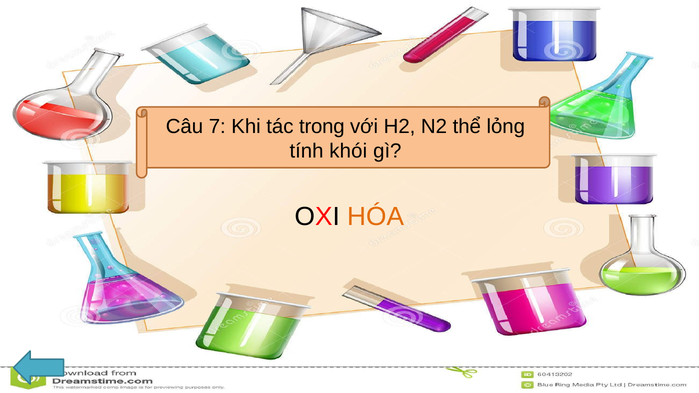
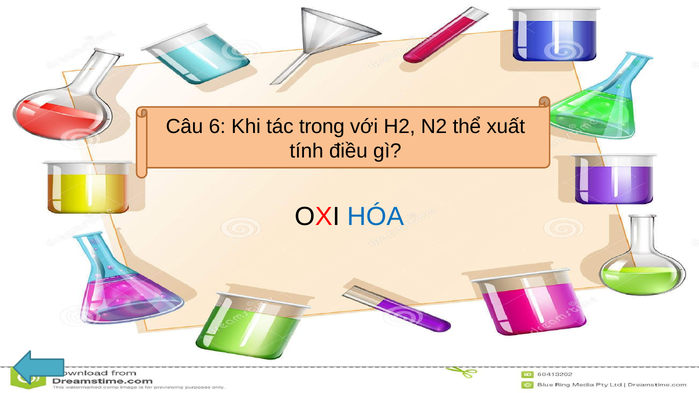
7: 7 -> 6 (217, 127)
lỏng: lỏng -> xuất (506, 127)
khói: khói -> điều (348, 151)
HÓA colour: orange -> blue (376, 217)
